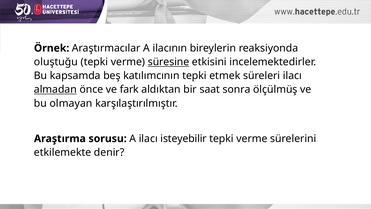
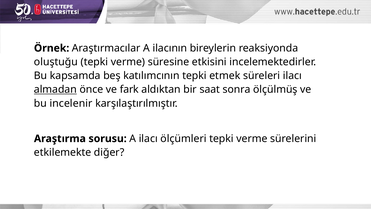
süresine underline: present -> none (169, 62)
olmayan: olmayan -> incelenir (71, 103)
isteyebilir: isteyebilir -> ölçümleri (184, 138)
denir: denir -> diğer (109, 152)
